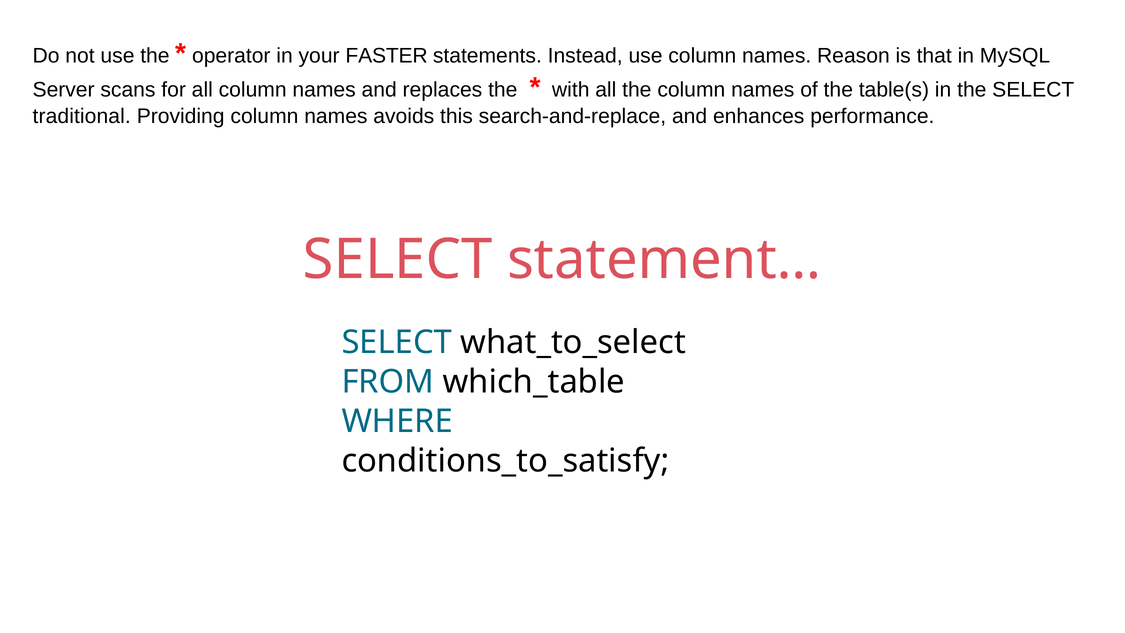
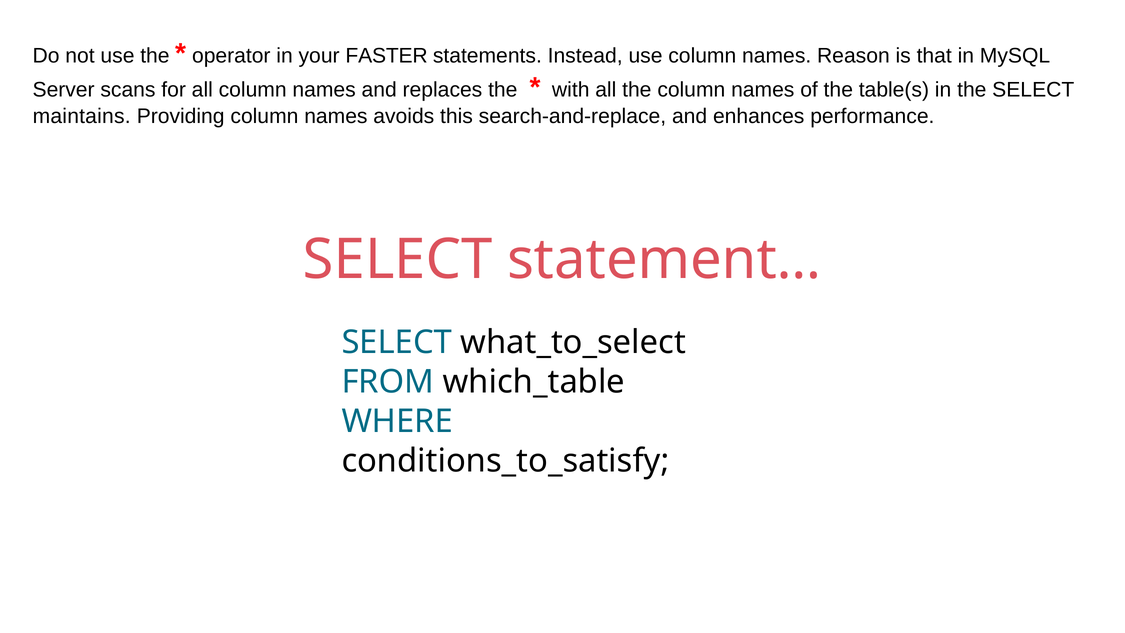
traditional: traditional -> maintains (82, 116)
